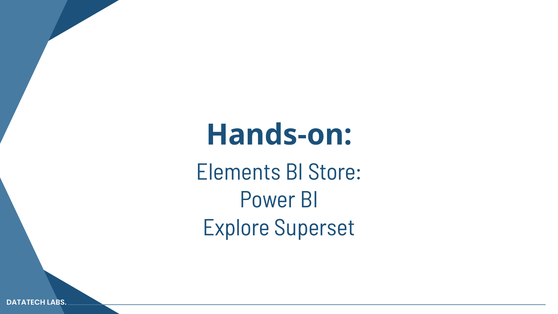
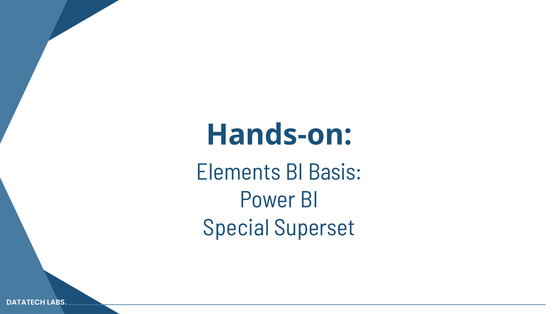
Store: Store -> Basis (335, 172)
Explore: Explore -> Special (236, 228)
